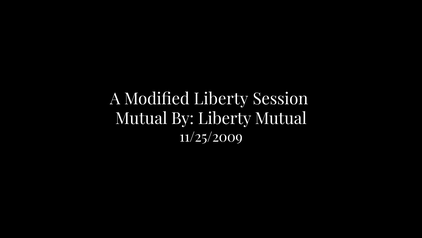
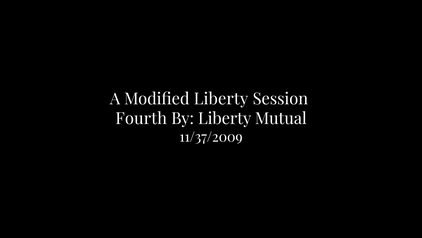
Mutual: Mutual -> Fourth (141, 119)
11/25/2009: 11/25/2009 -> 11/37/2009 (211, 137)
